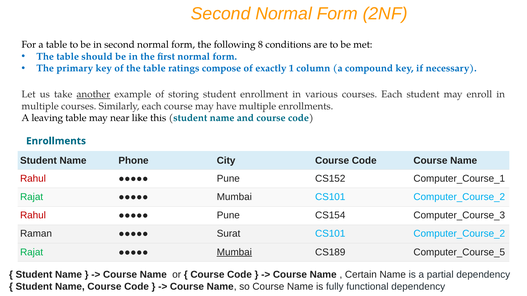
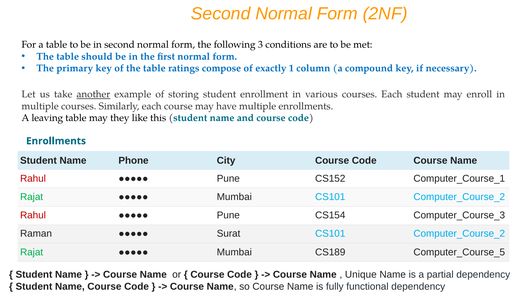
8: 8 -> 3 (260, 45)
near: near -> they (120, 118)
Mumbai underline: present -> none (234, 253)
Certain: Certain -> Unique (361, 275)
